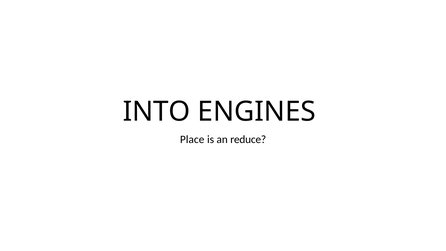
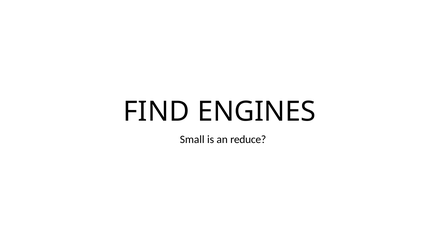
INTO: INTO -> FIND (156, 111)
Place: Place -> Small (192, 139)
